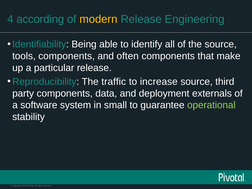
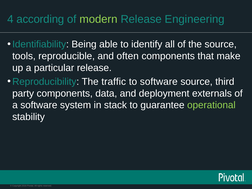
modern colour: yellow -> light green (99, 19)
tools components: components -> reproducible (67, 56)
to increase: increase -> software (159, 82)
small: small -> stack (115, 105)
